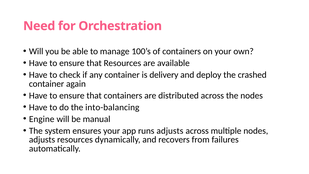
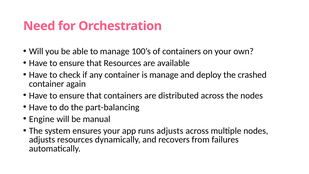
is delivery: delivery -> manage (164, 75)
into-balancing: into-balancing -> part-balancing (112, 107)
